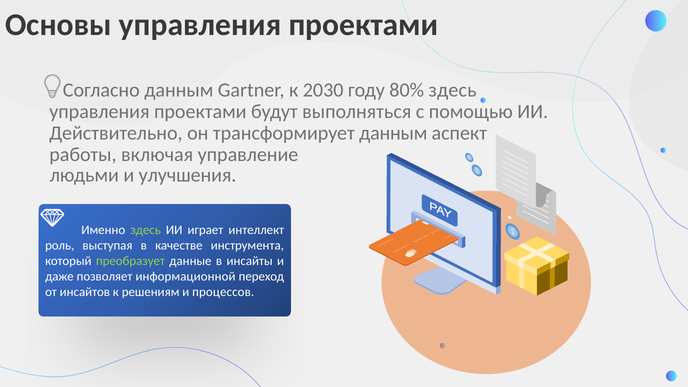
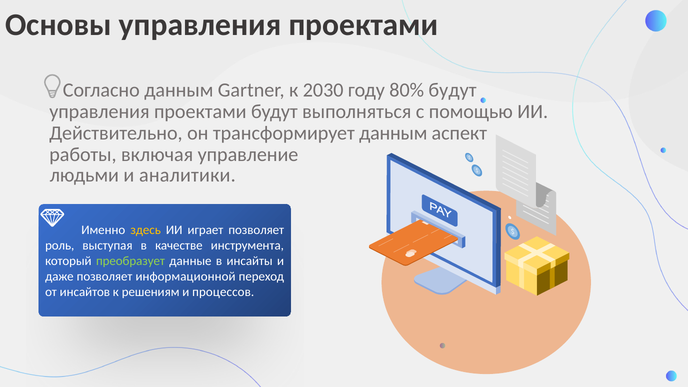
80% здесь: здесь -> будут (453, 90)
улучшения: улучшения -> аналитики (187, 175)
здесь colour: light green -> yellow (146, 230)
играет интеллект: интеллект -> позволяет (256, 230)
